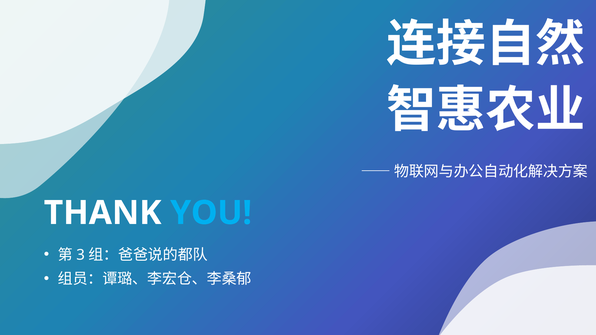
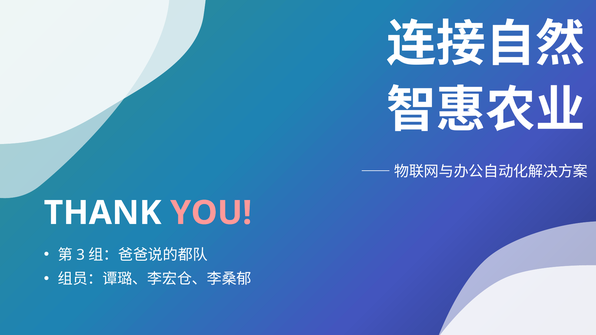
YOU colour: light blue -> pink (211, 213)
